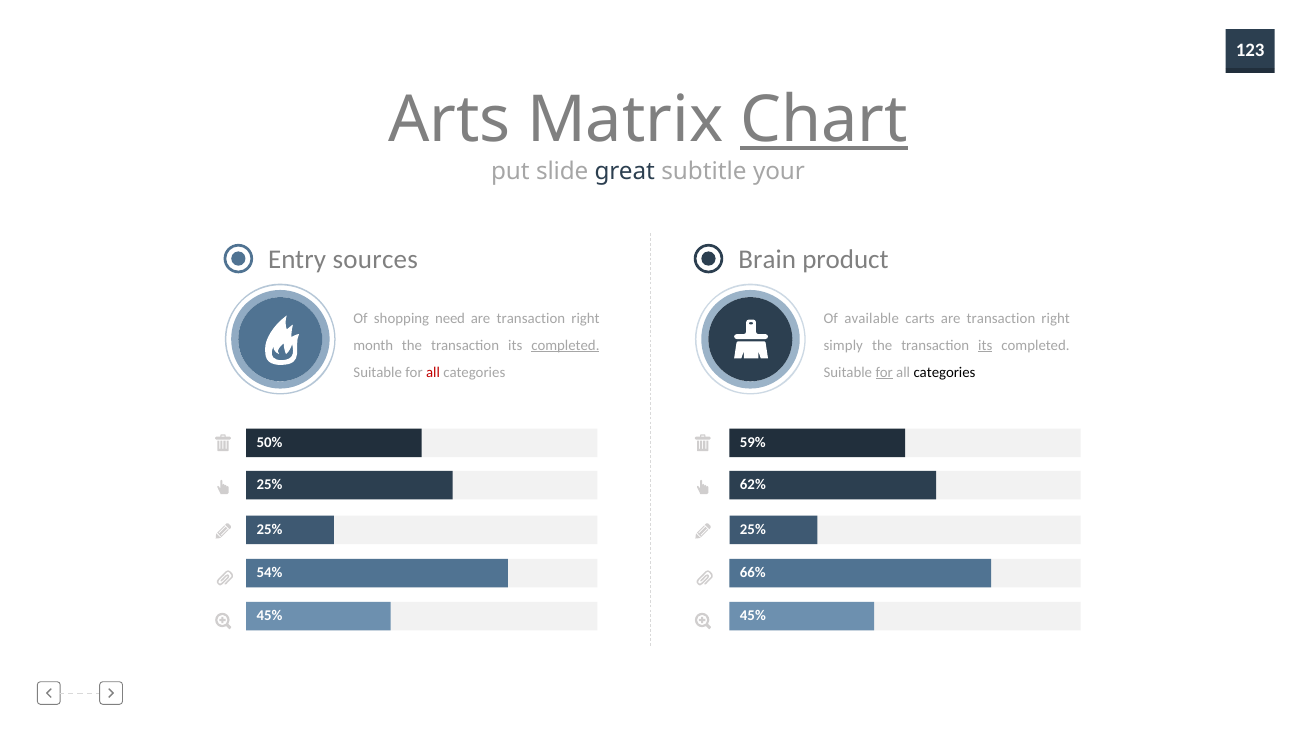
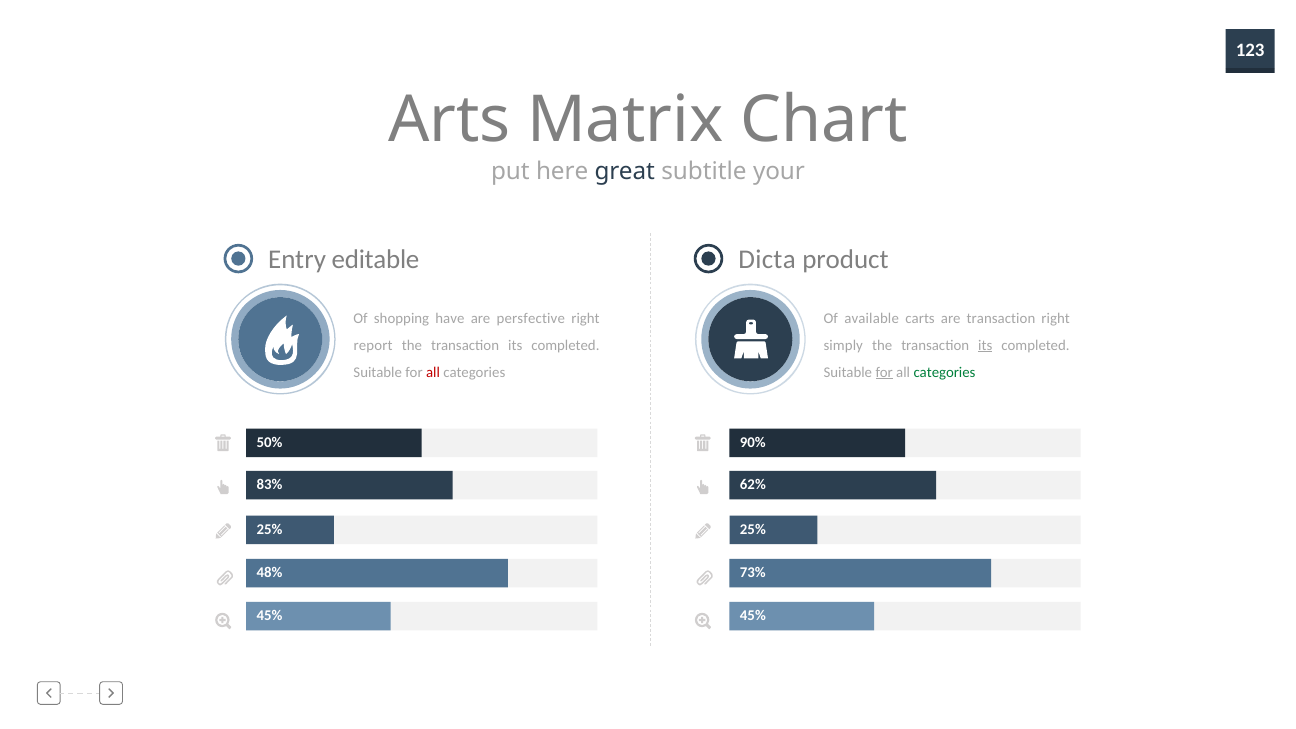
Chart underline: present -> none (824, 121)
slide: slide -> here (562, 172)
sources: sources -> editable (376, 259)
Brain: Brain -> Dicta (767, 259)
need: need -> have (450, 319)
transaction: transaction -> persfective (531, 319)
month: month -> report (373, 345)
completed underline: present -> none (565, 345)
categories colour: black -> green (945, 372)
59%: 59% -> 90% (753, 442)
25%: 25% -> 83% (270, 485)
54%: 54% -> 48% (270, 573)
66%: 66% -> 73% (753, 573)
